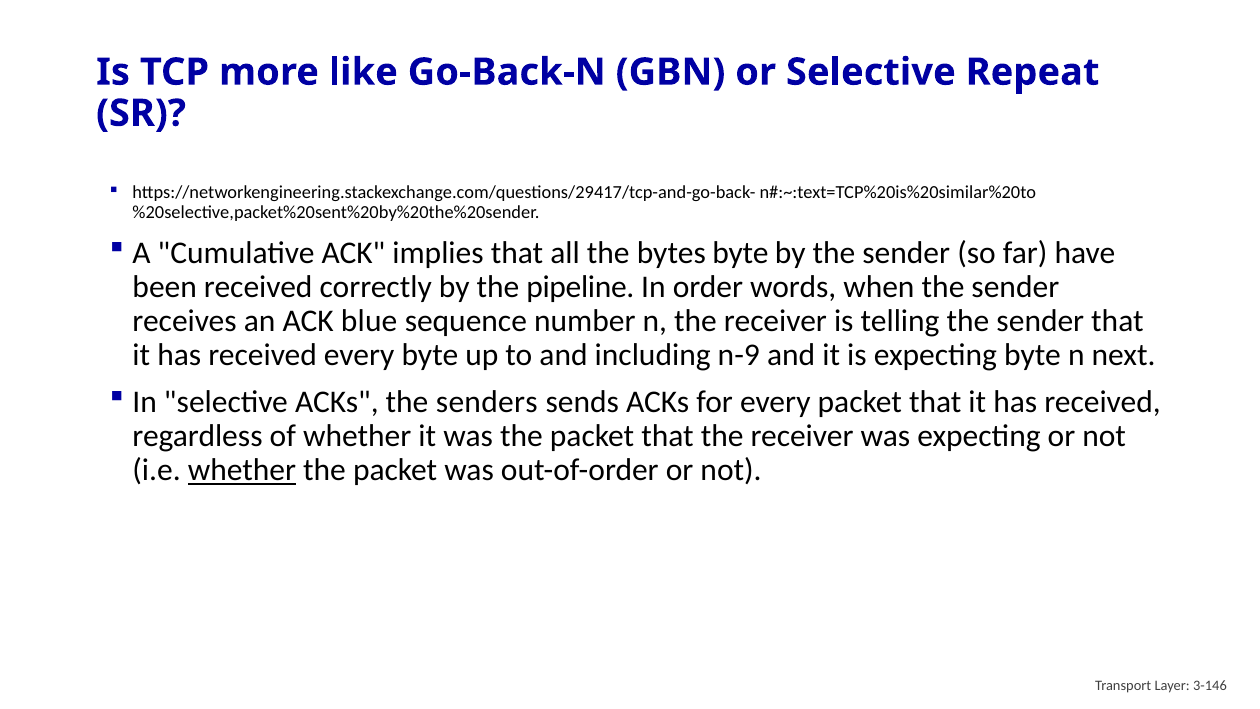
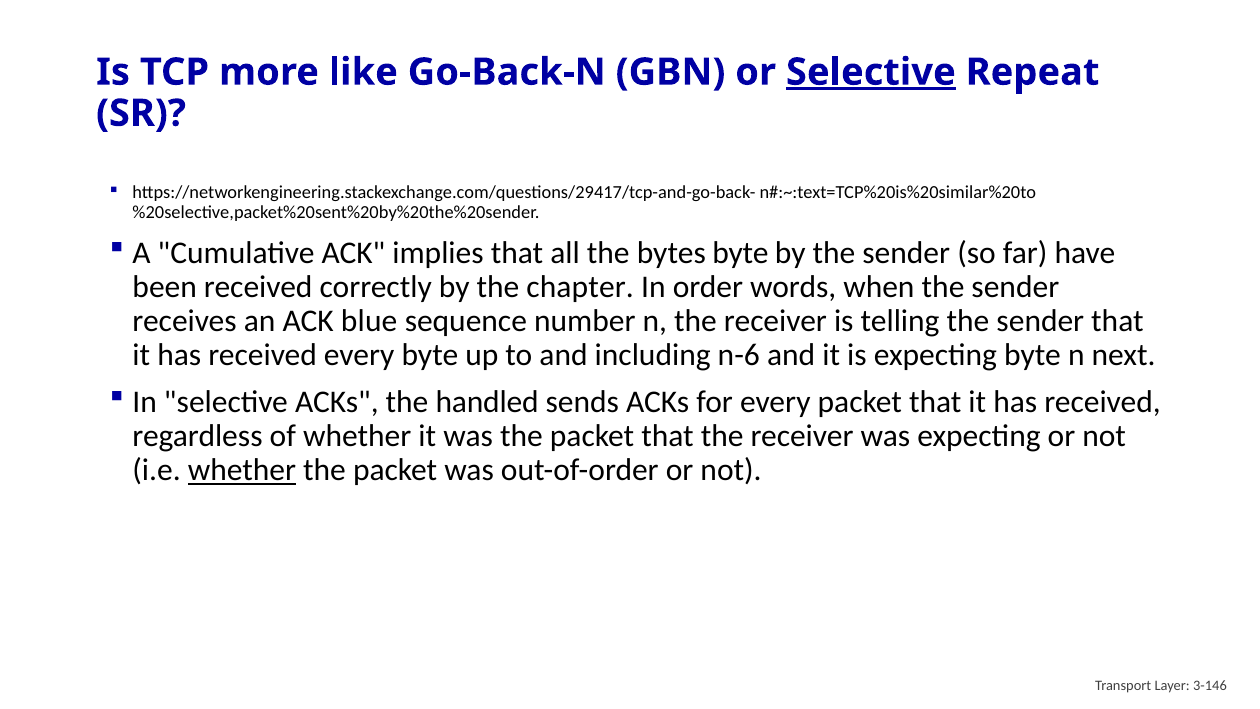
Selective underline: none -> present (871, 72)
pipeline: pipeline -> chapter (580, 287)
n-9: n-9 -> n-6 (739, 355)
senders: senders -> handled (487, 402)
